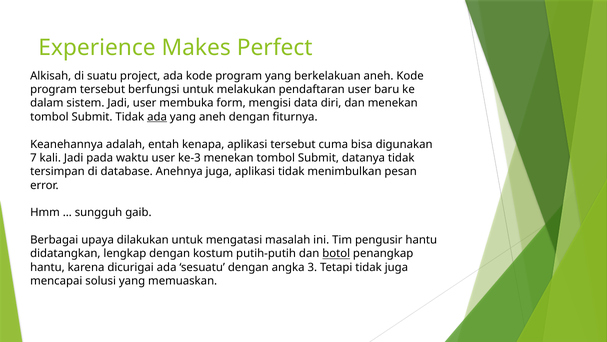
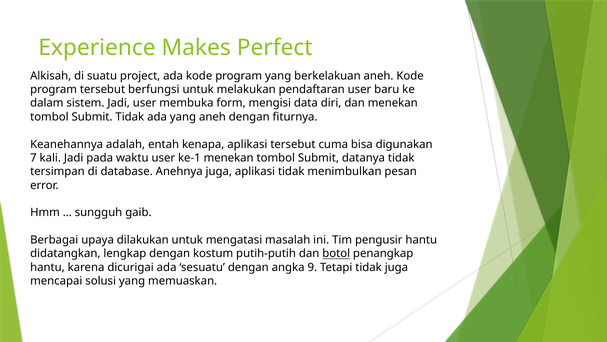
ada underline: present -> none (157, 117)
ke-3: ke-3 -> ke-1 (189, 158)
3: 3 -> 9 (312, 267)
